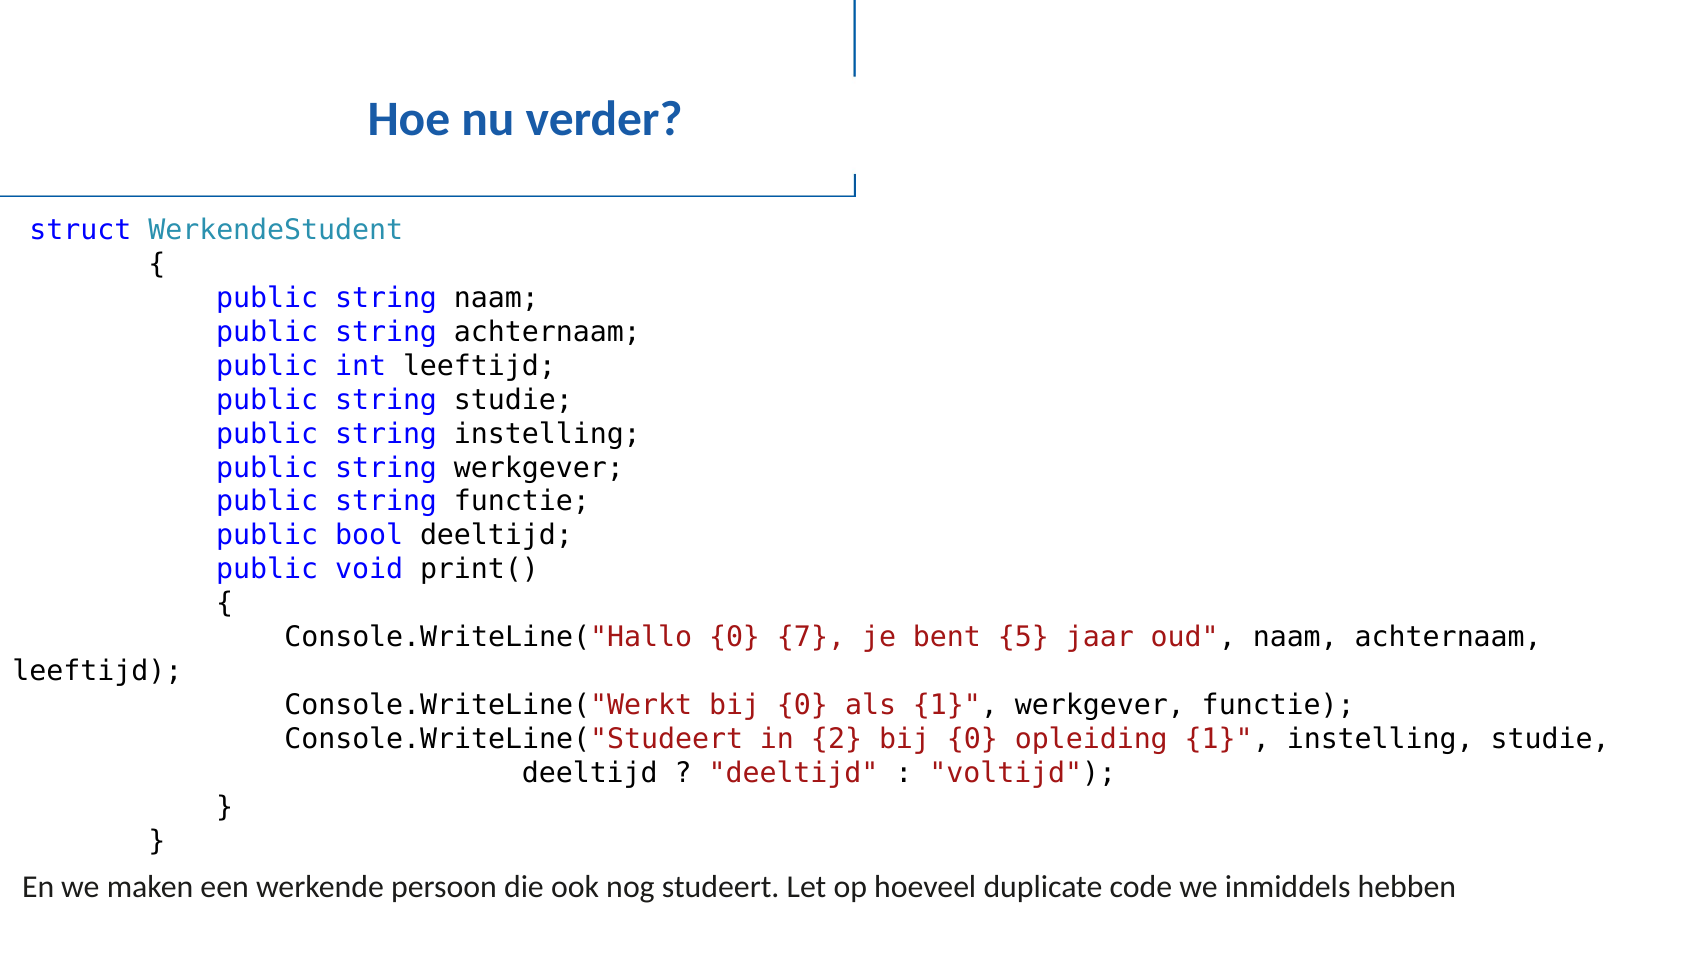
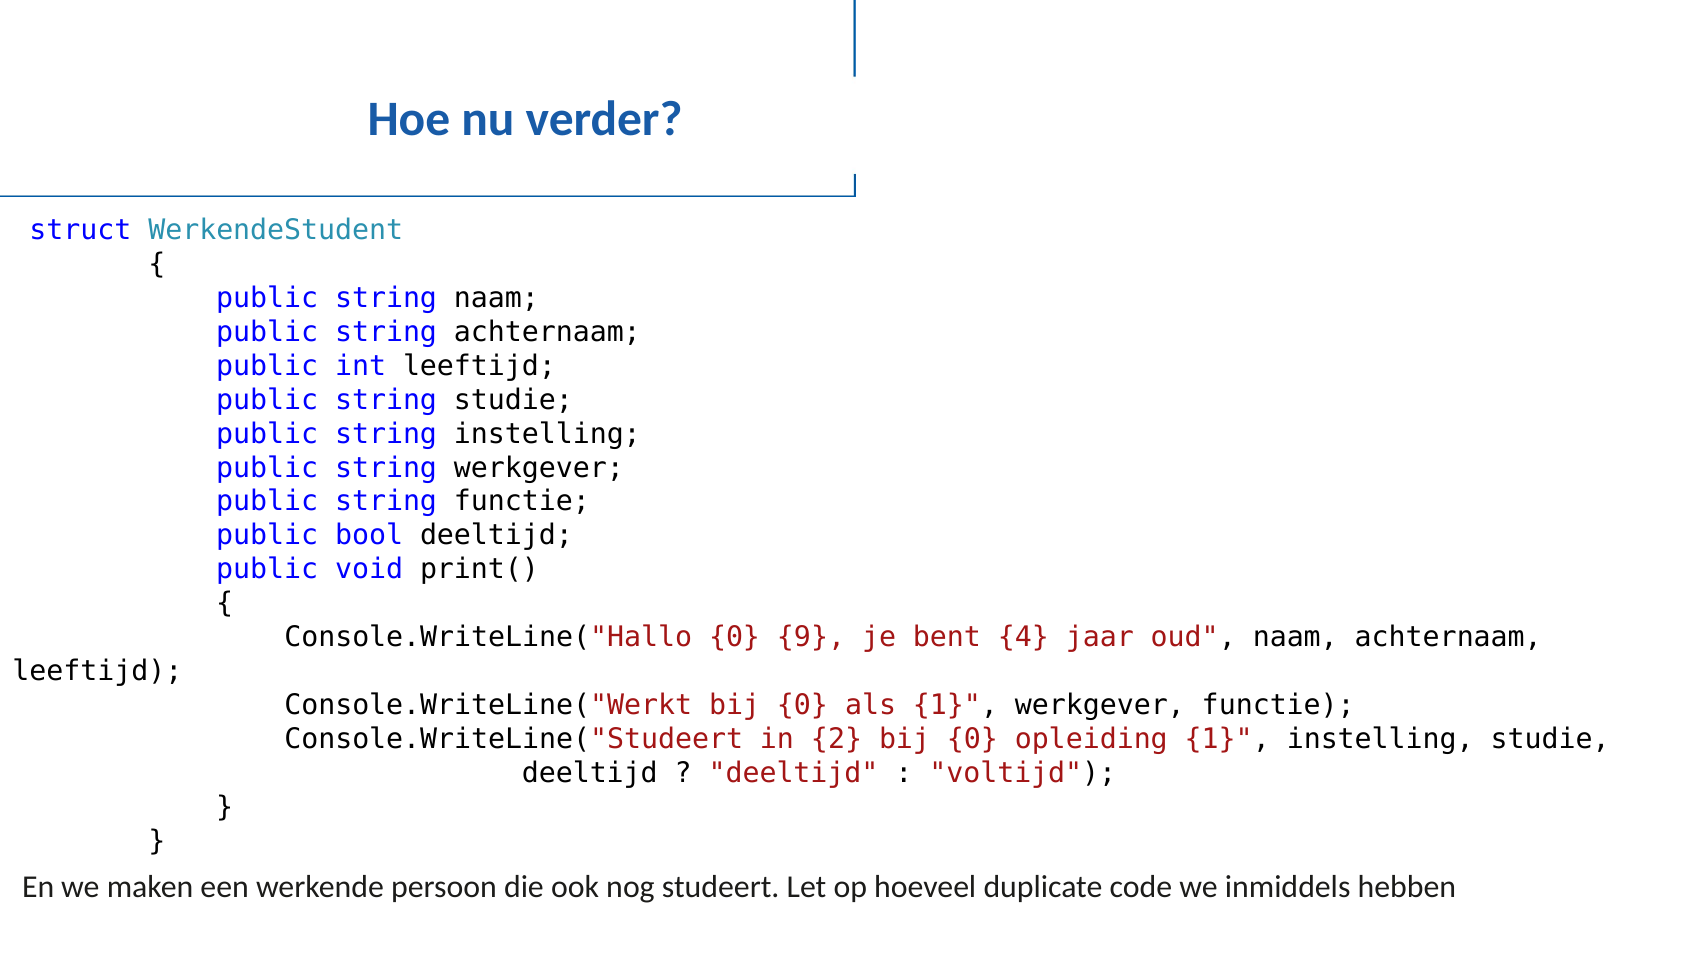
7: 7 -> 9 (811, 637)
5: 5 -> 4 (1023, 637)
